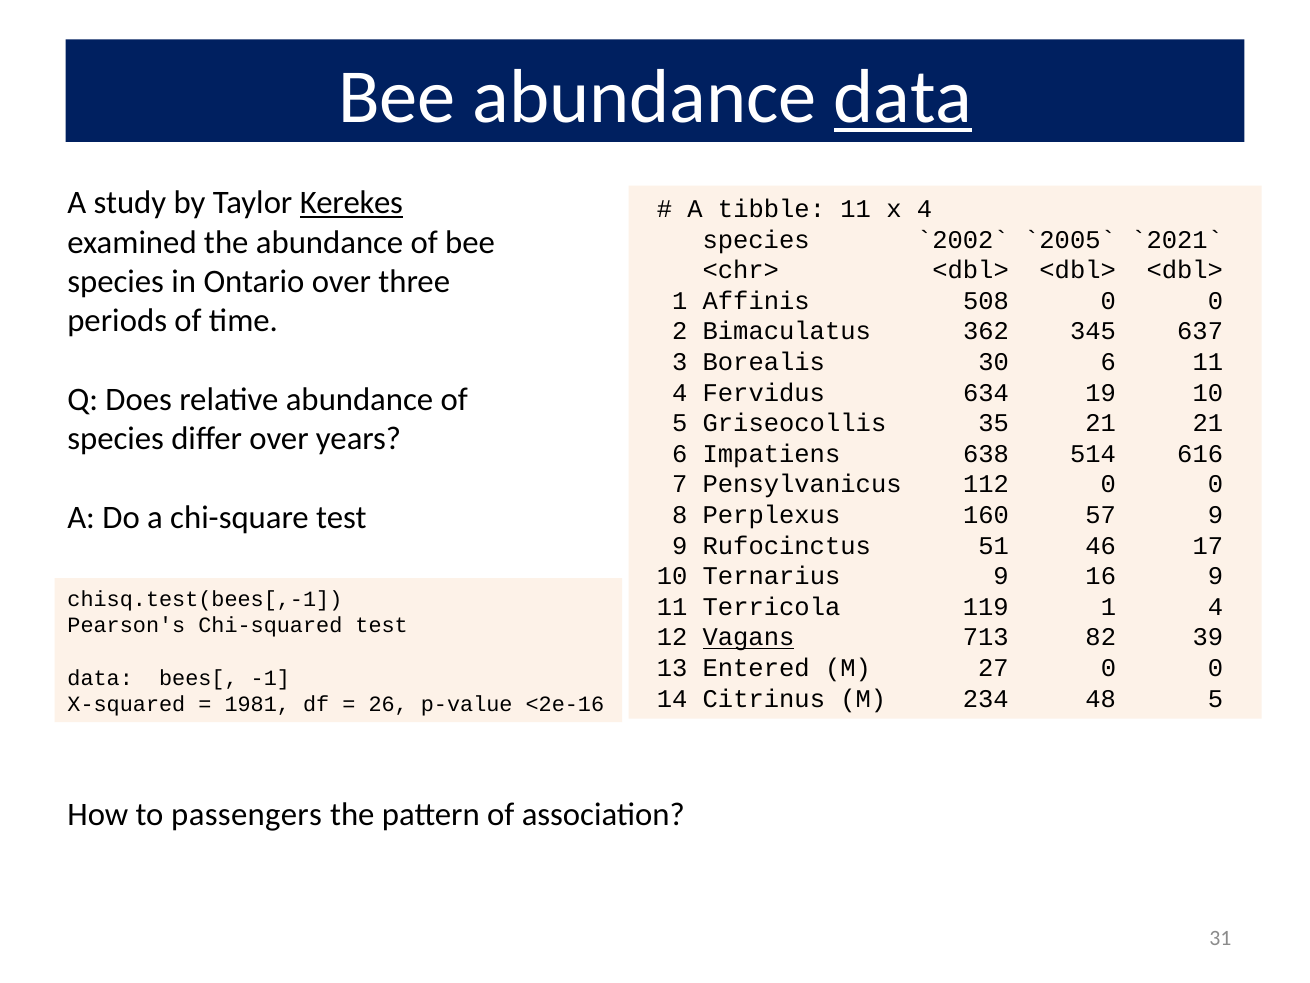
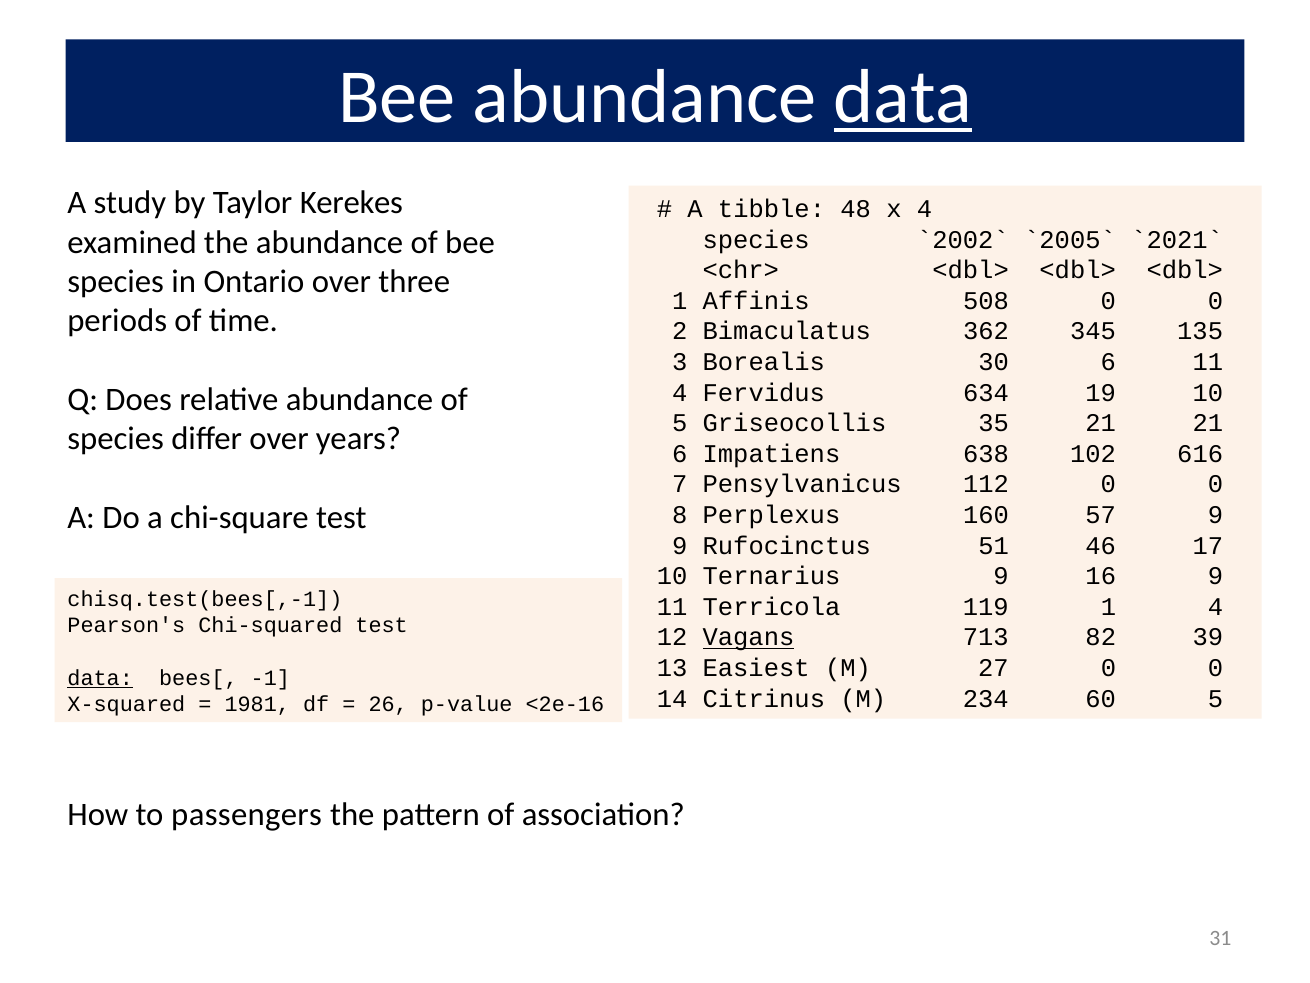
Kerekes underline: present -> none (351, 203)
tibble 11: 11 -> 48 (856, 209)
637: 637 -> 135 (1200, 331)
514: 514 -> 102 (1093, 454)
Entered: Entered -> Easiest (756, 668)
data underline: none -> present (100, 678)
48: 48 -> 60 (1101, 698)
